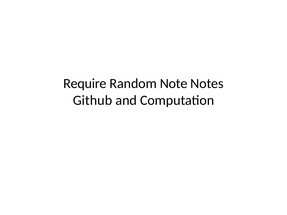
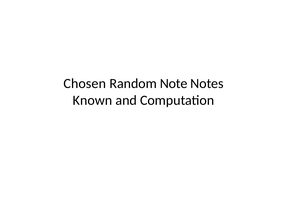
Require: Require -> Chosen (85, 84)
Github: Github -> Known (92, 100)
